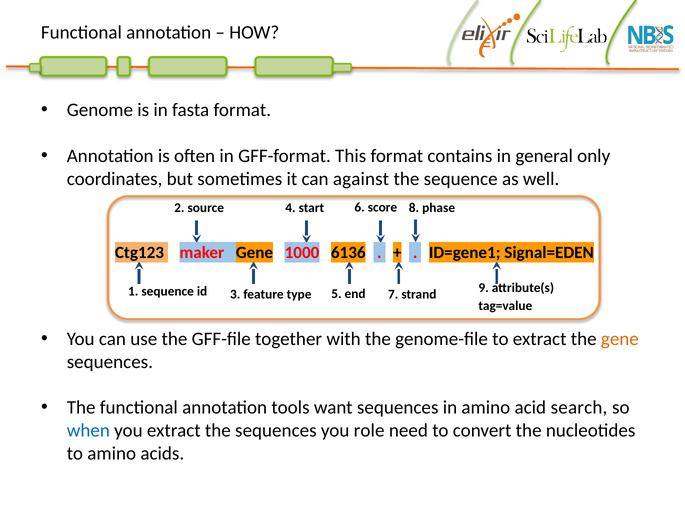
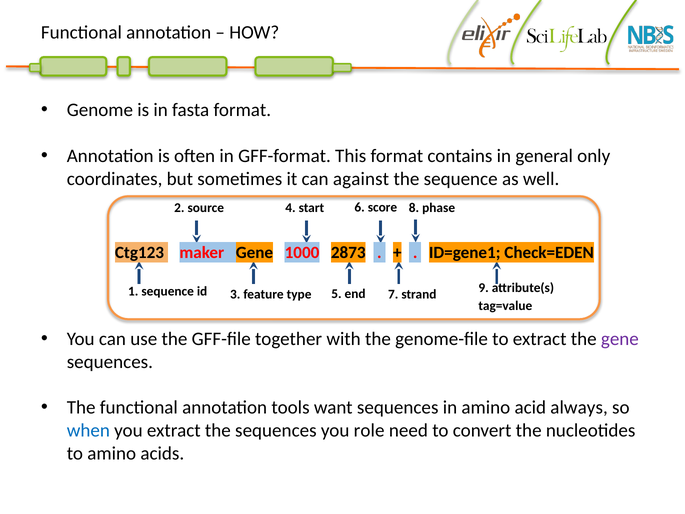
6136: 6136 -> 2873 (348, 252)
Signal=EDEN: Signal=EDEN -> Check=EDEN (549, 252)
gene colour: orange -> purple (620, 339)
search: search -> always (579, 407)
